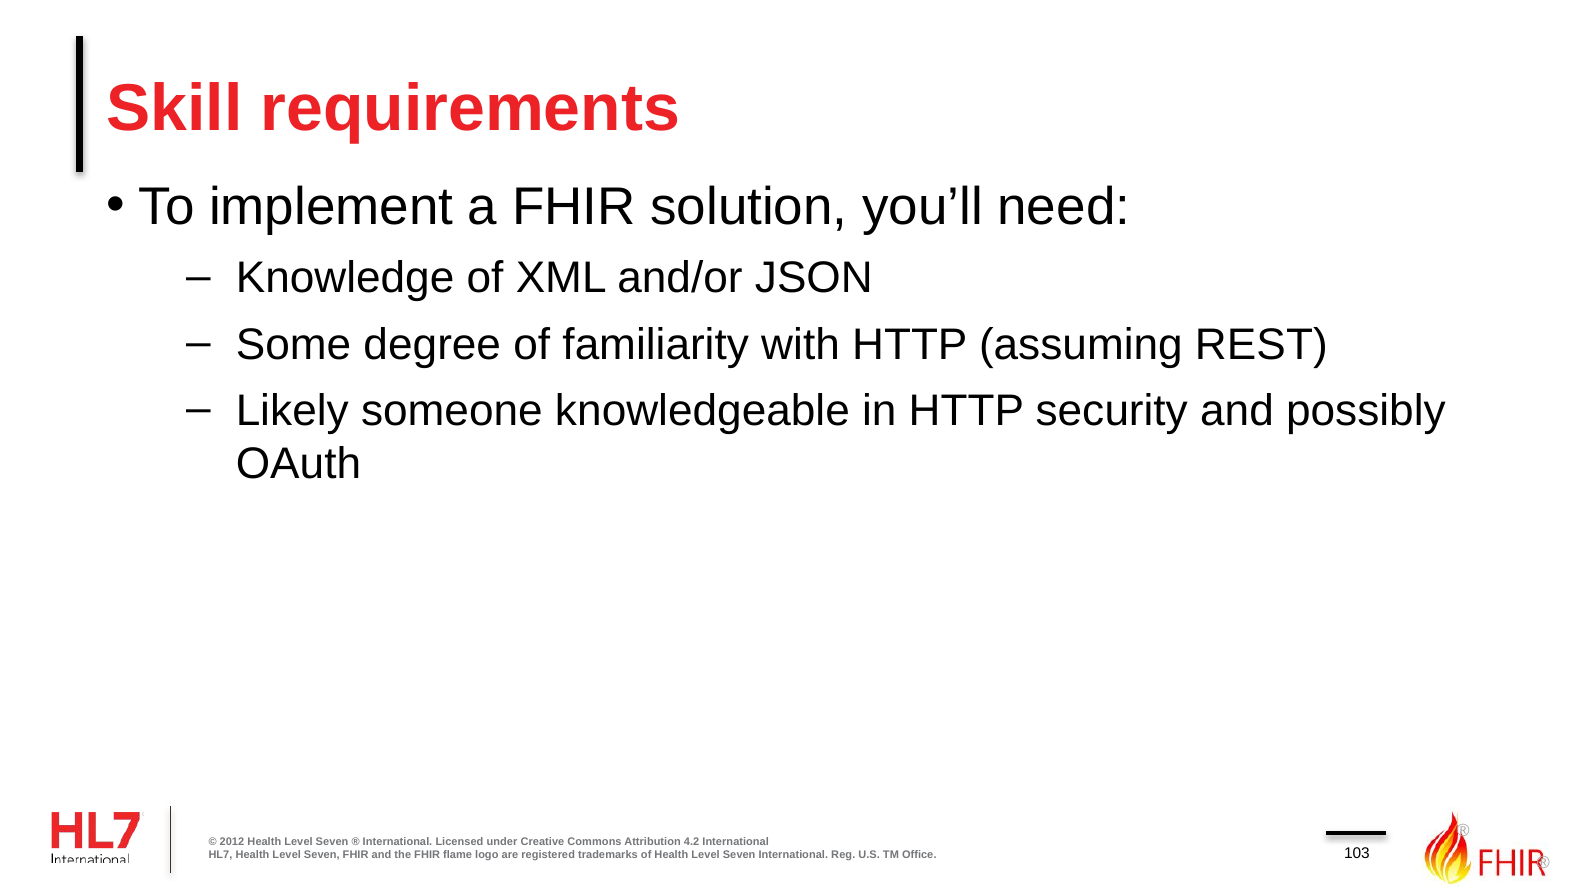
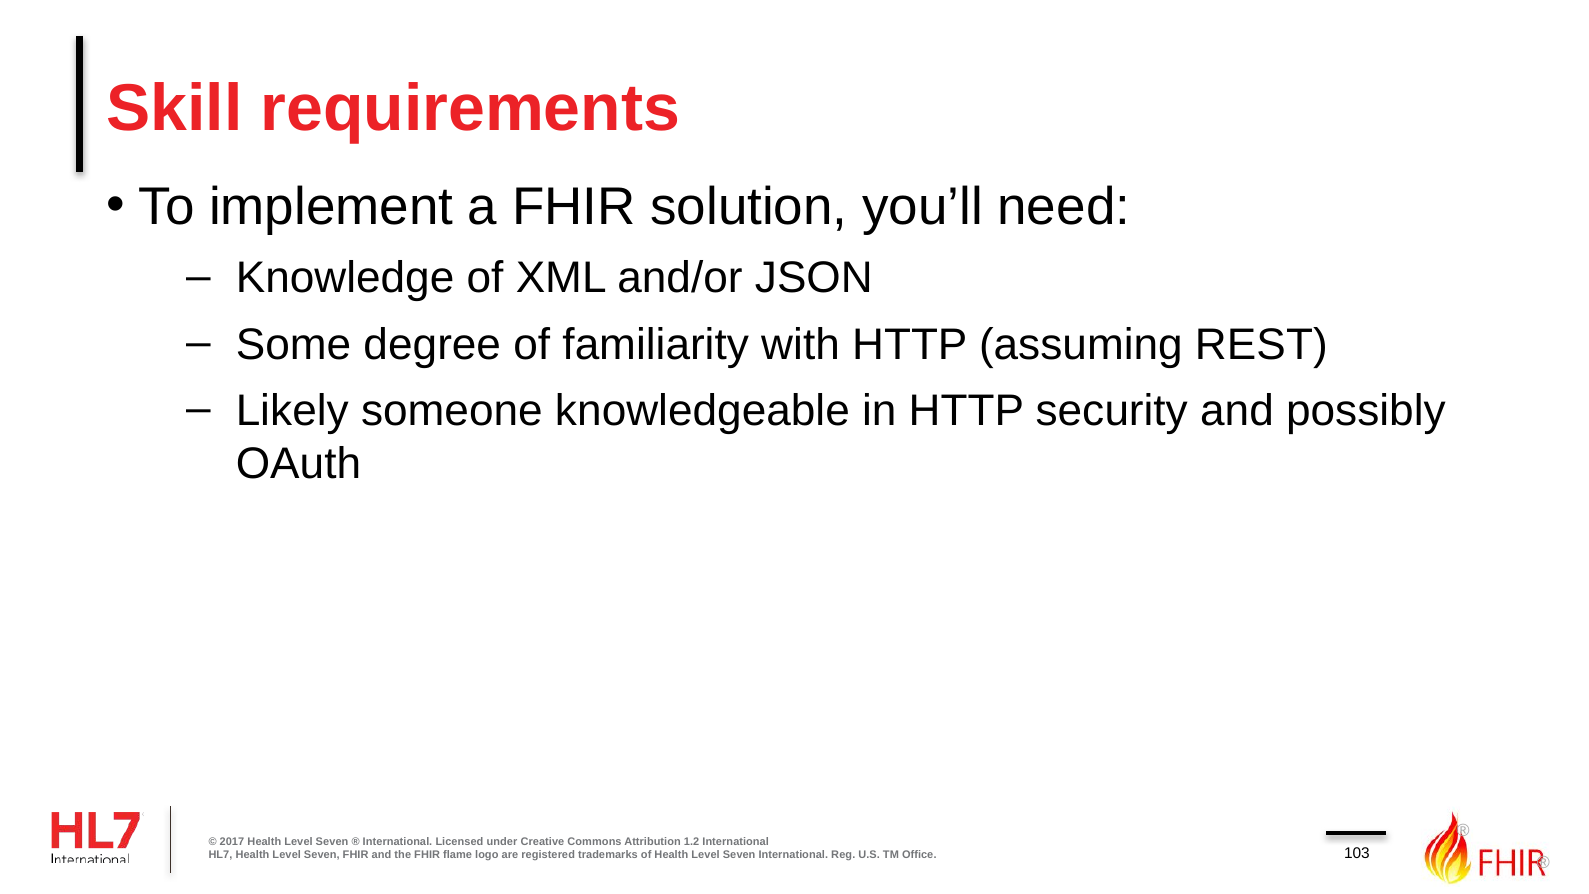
2012: 2012 -> 2017 (232, 841)
4.2: 4.2 -> 1.2 (692, 841)
